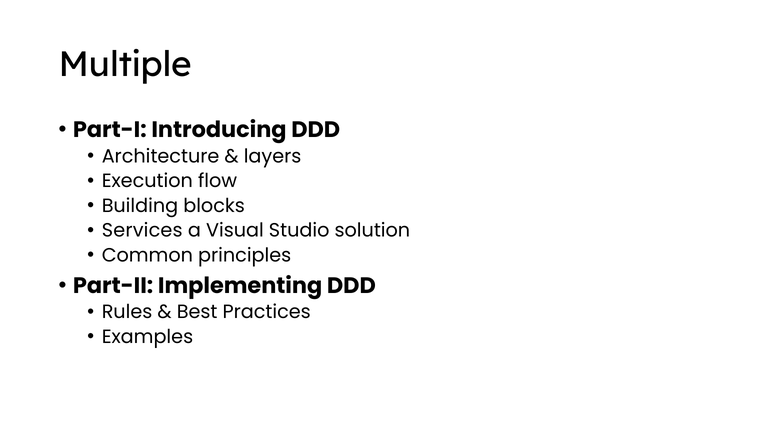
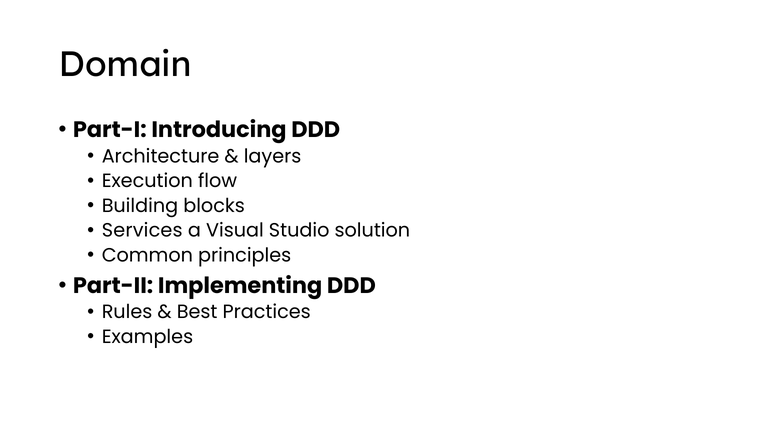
Multiple: Multiple -> Domain (125, 65)
